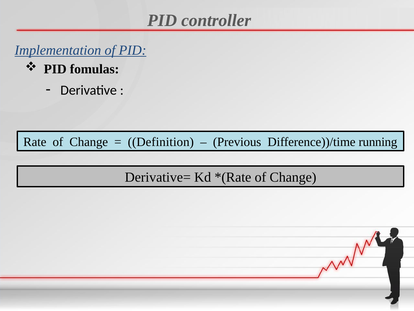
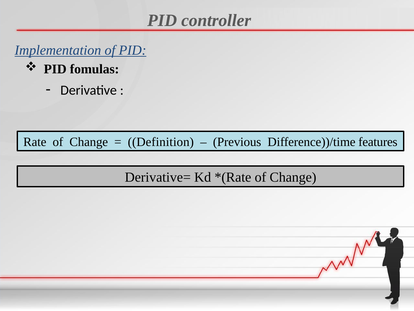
running: running -> features (378, 142)
